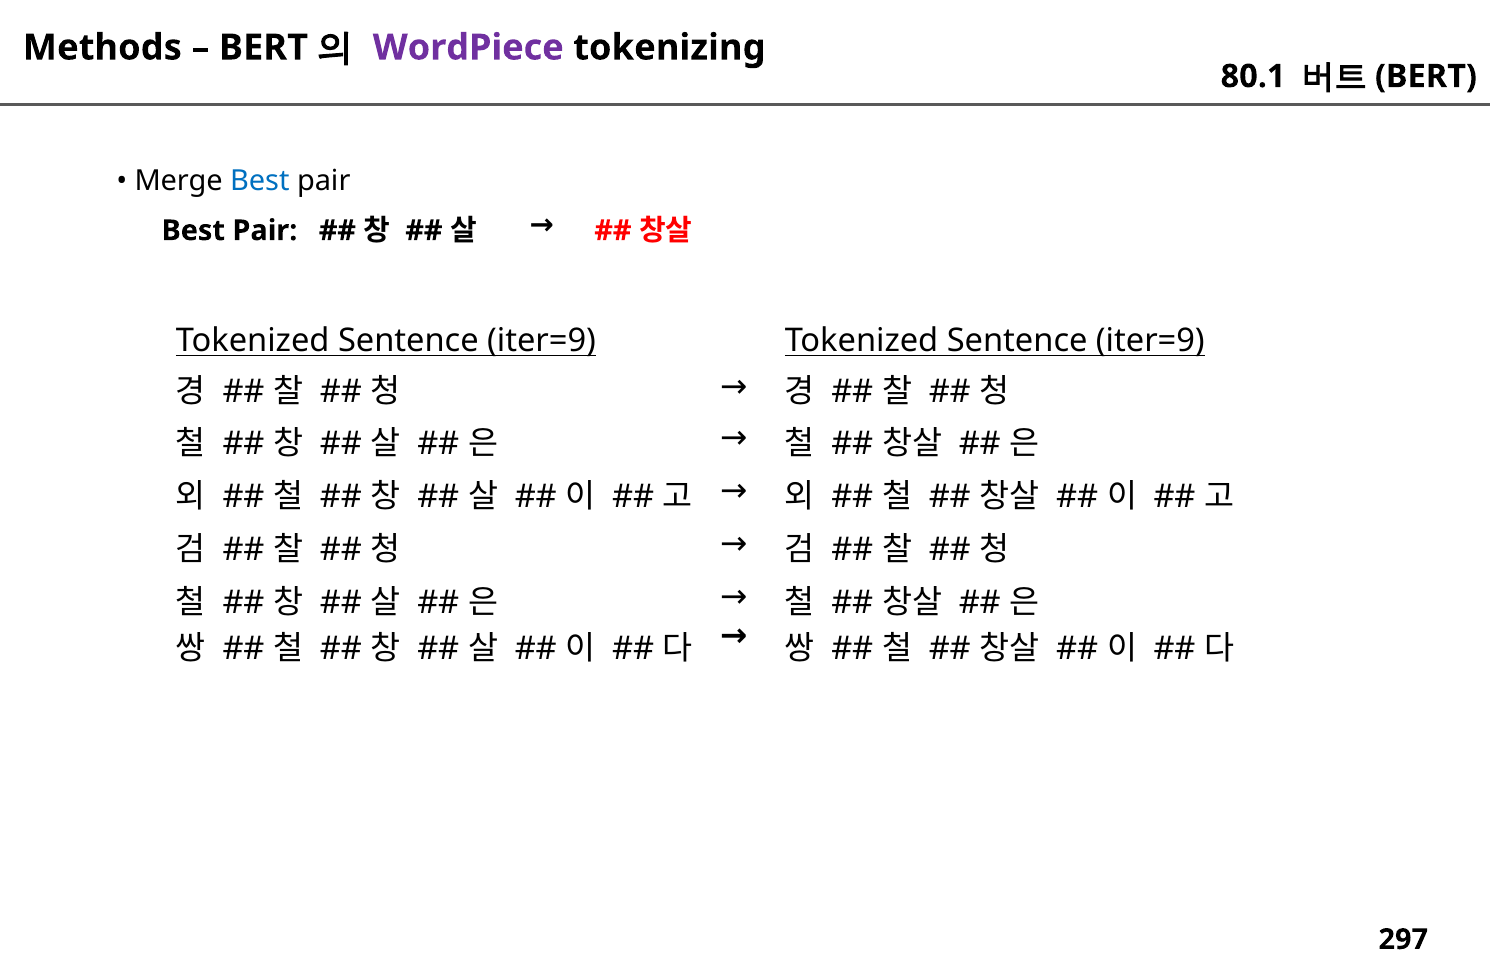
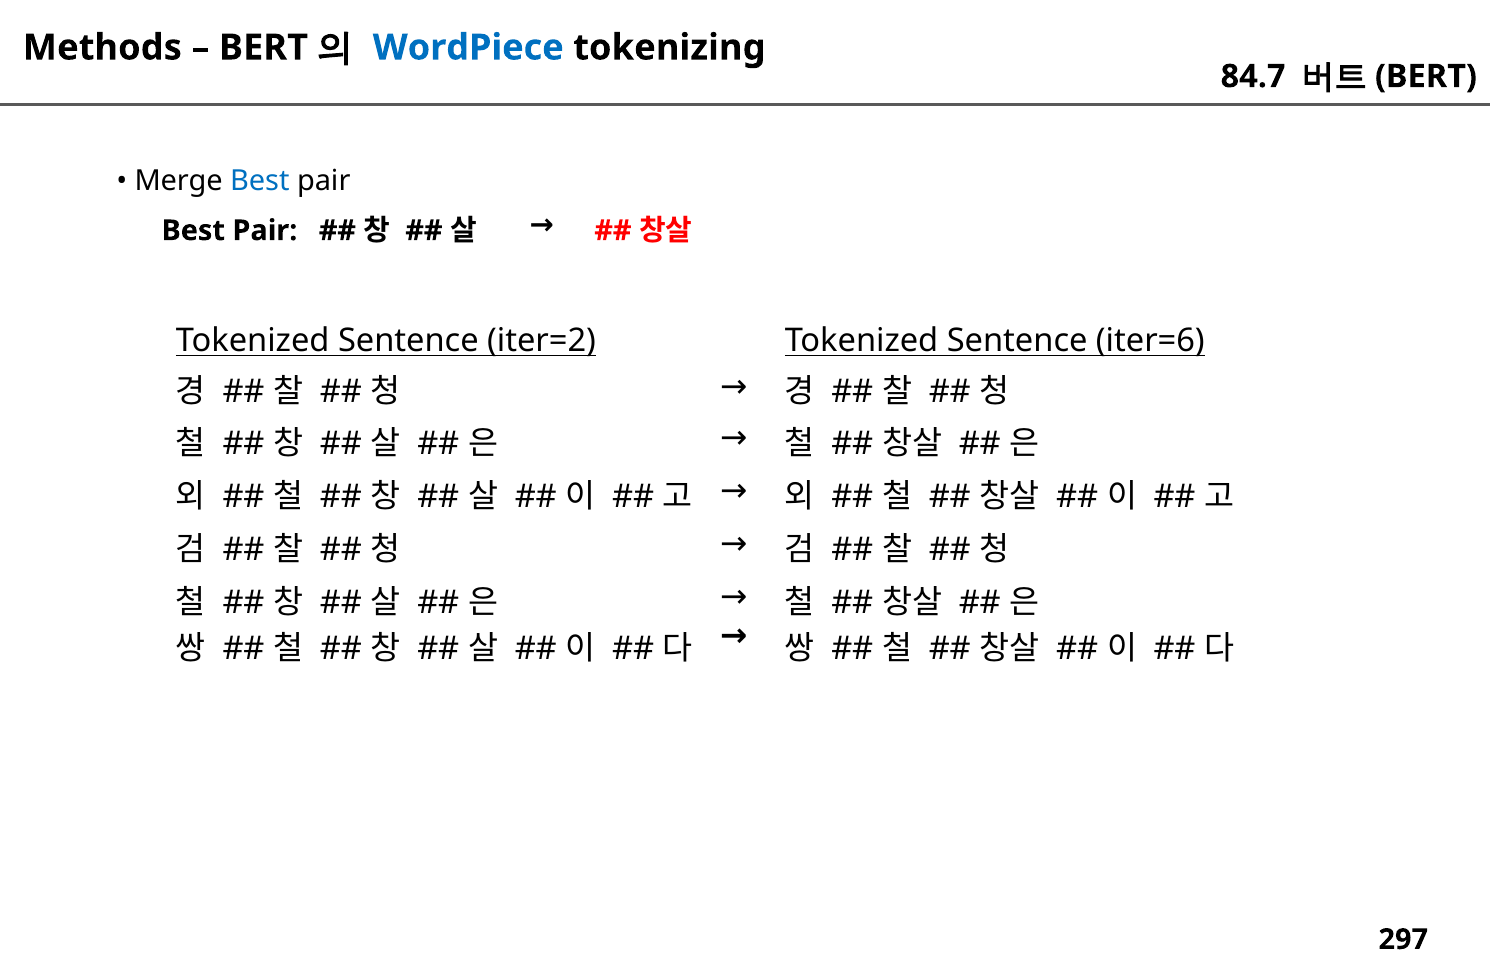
WordPiece colour: purple -> blue (468, 48)
80.1: 80.1 -> 84.7 (1253, 76)
iter=9: iter=9 -> iter=2 (542, 341)
iter=9: iter=9 -> iter=6 (1150, 341)
